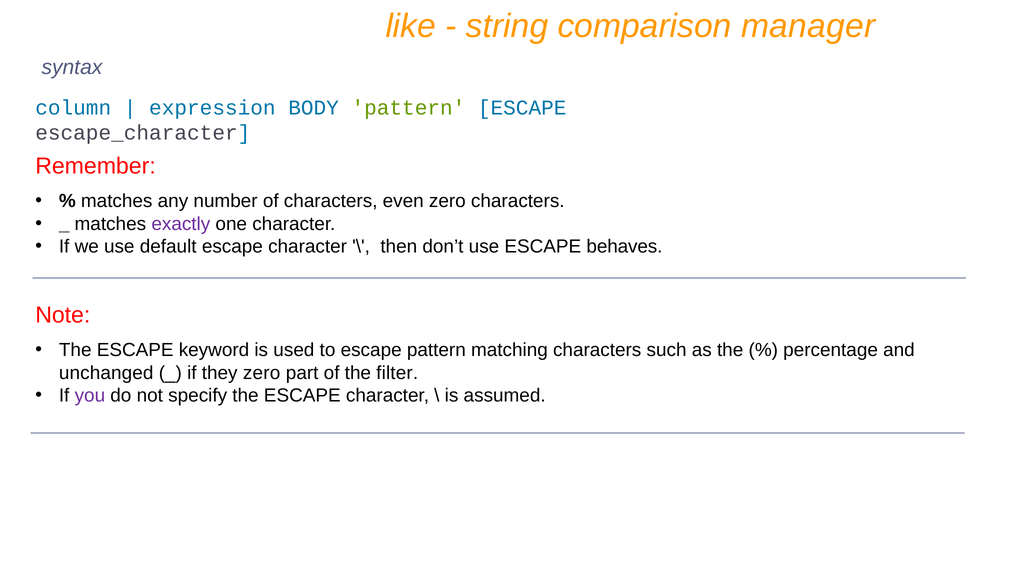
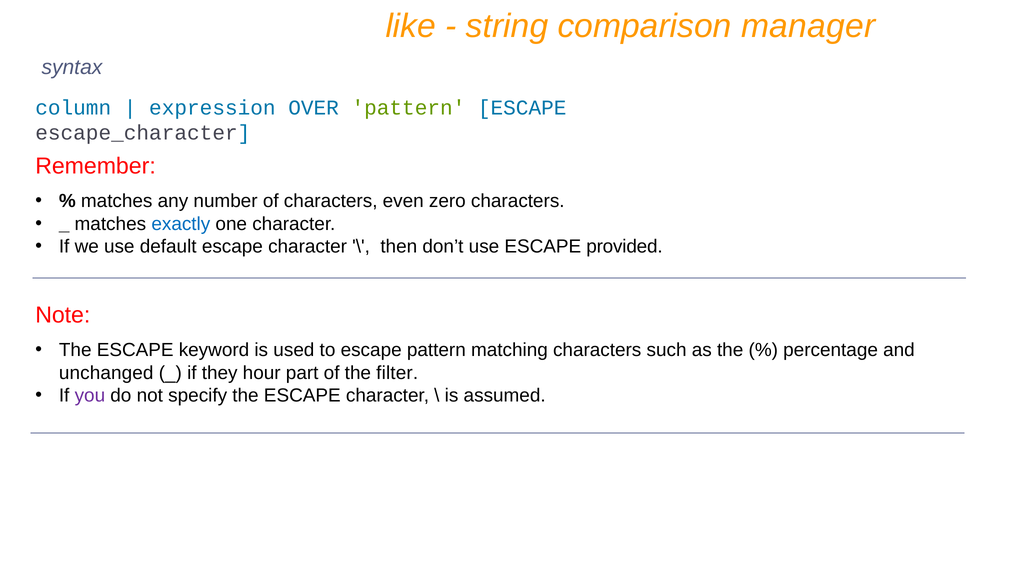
BODY: BODY -> OVER (314, 108)
exactly colour: purple -> blue (181, 224)
behaves: behaves -> provided (624, 247)
they zero: zero -> hour (262, 373)
